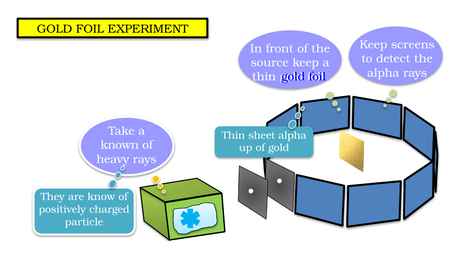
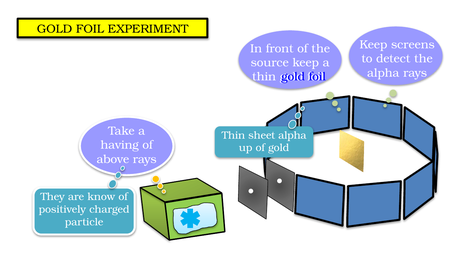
known: known -> having (120, 145)
heavy: heavy -> above (113, 159)
